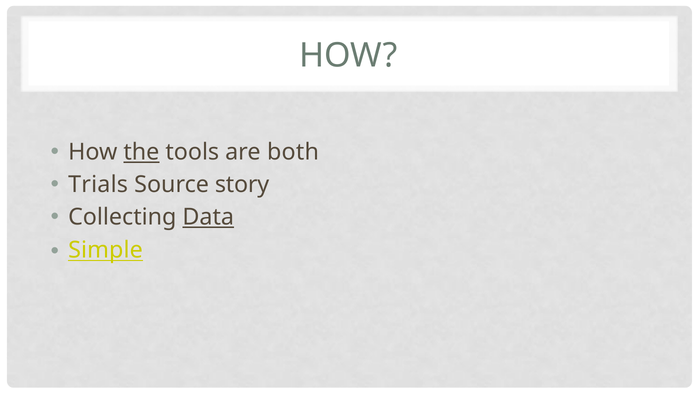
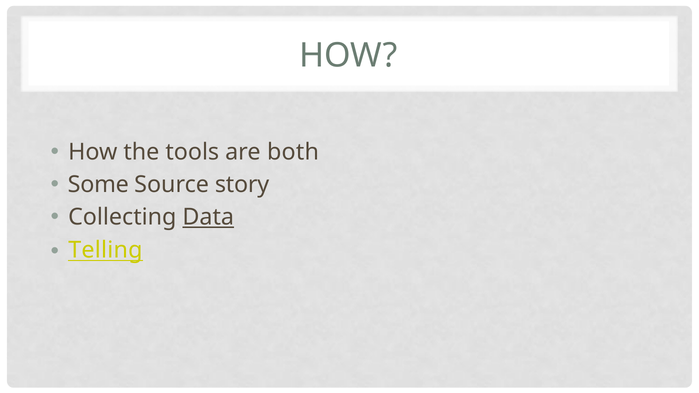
the underline: present -> none (141, 152)
Trials: Trials -> Some (98, 185)
Simple: Simple -> Telling (105, 250)
